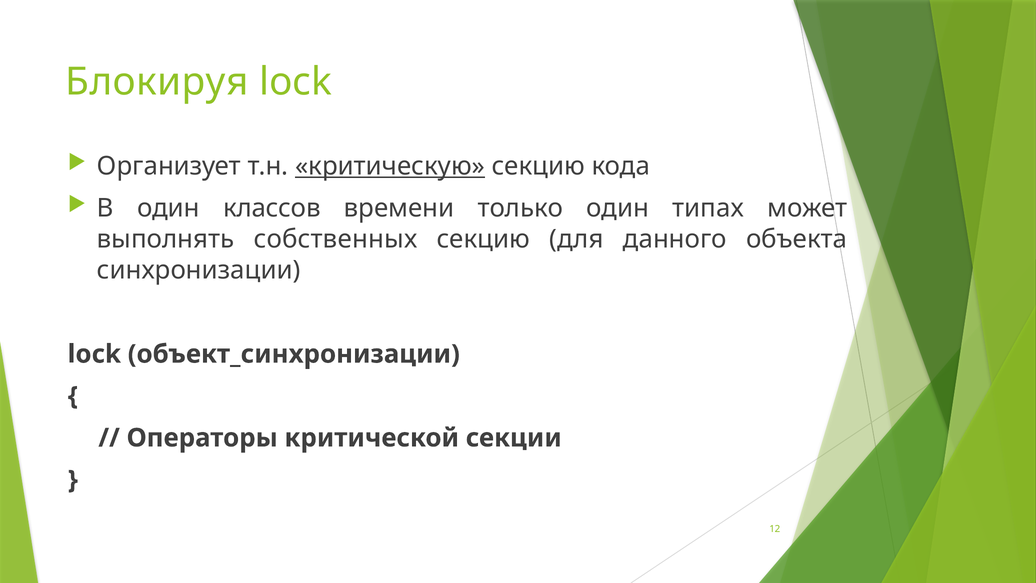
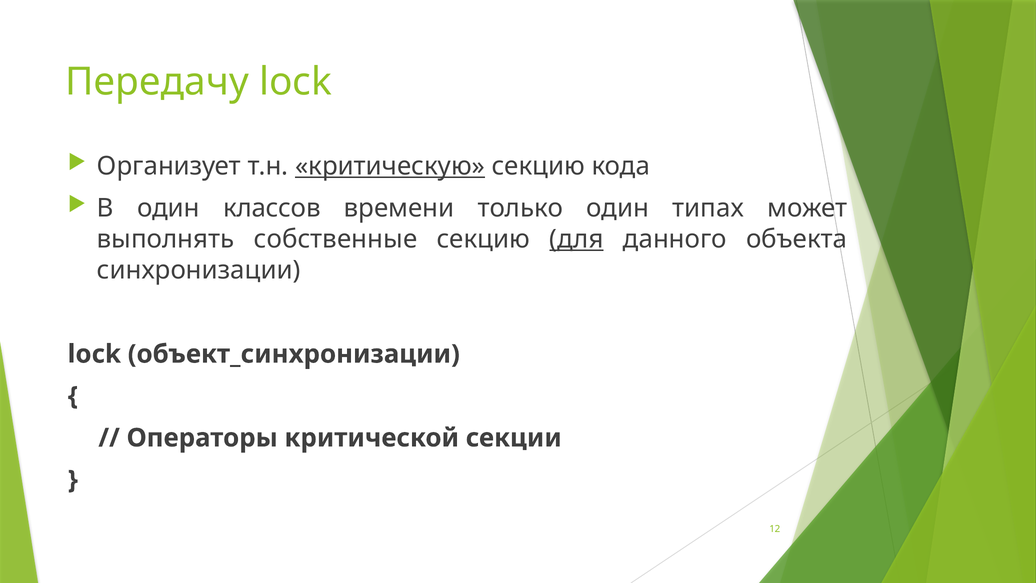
Блокируя: Блокируя -> Передачу (157, 82)
собственных: собственных -> собственные (336, 239)
для underline: none -> present (576, 239)
